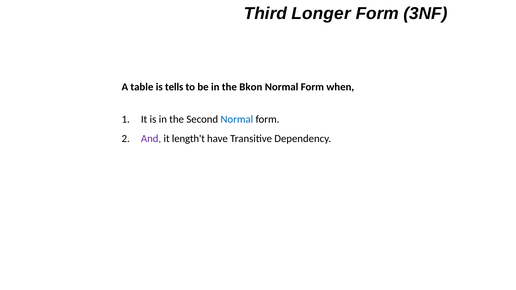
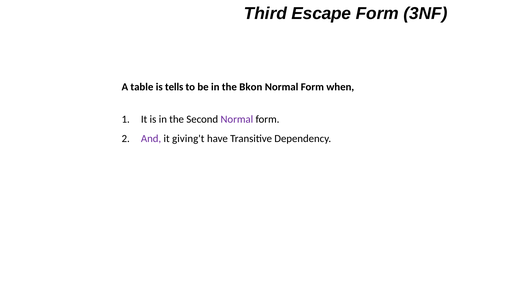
Longer: Longer -> Escape (321, 13)
Normal colour: blue -> purple (237, 119)
length't: length't -> giving't (188, 139)
